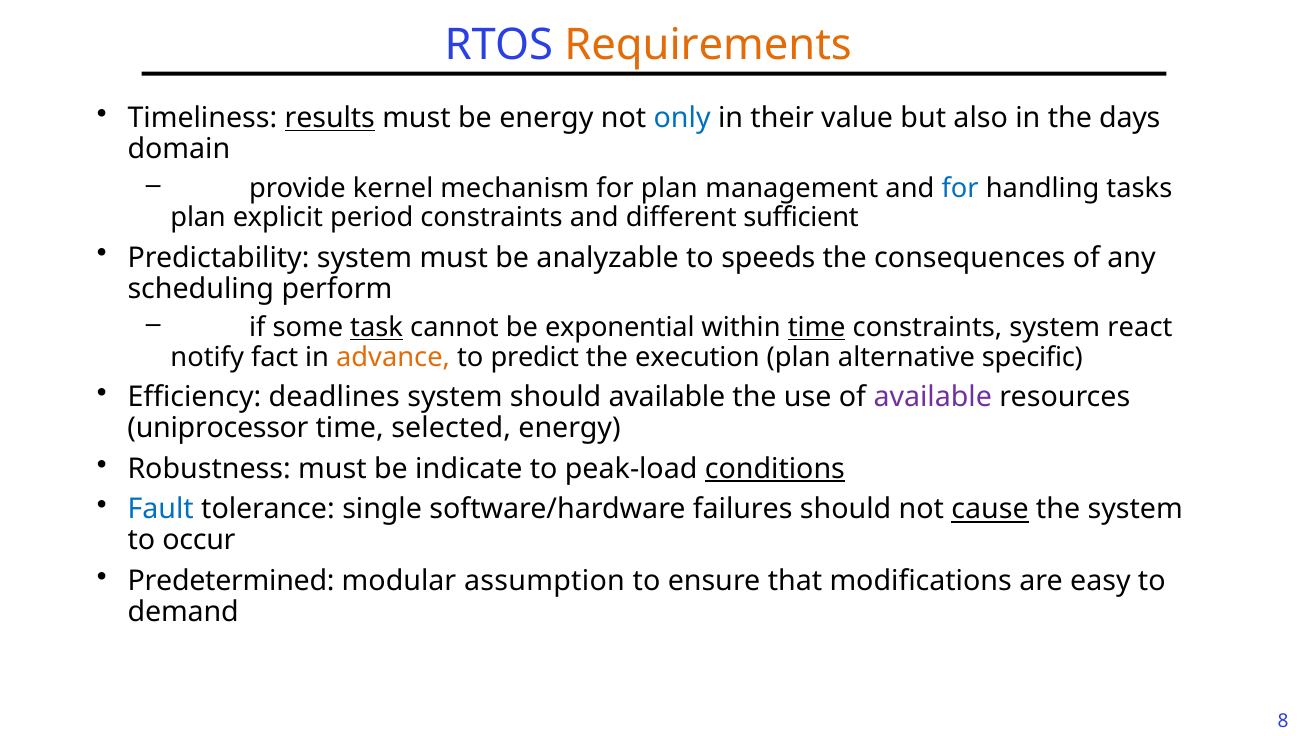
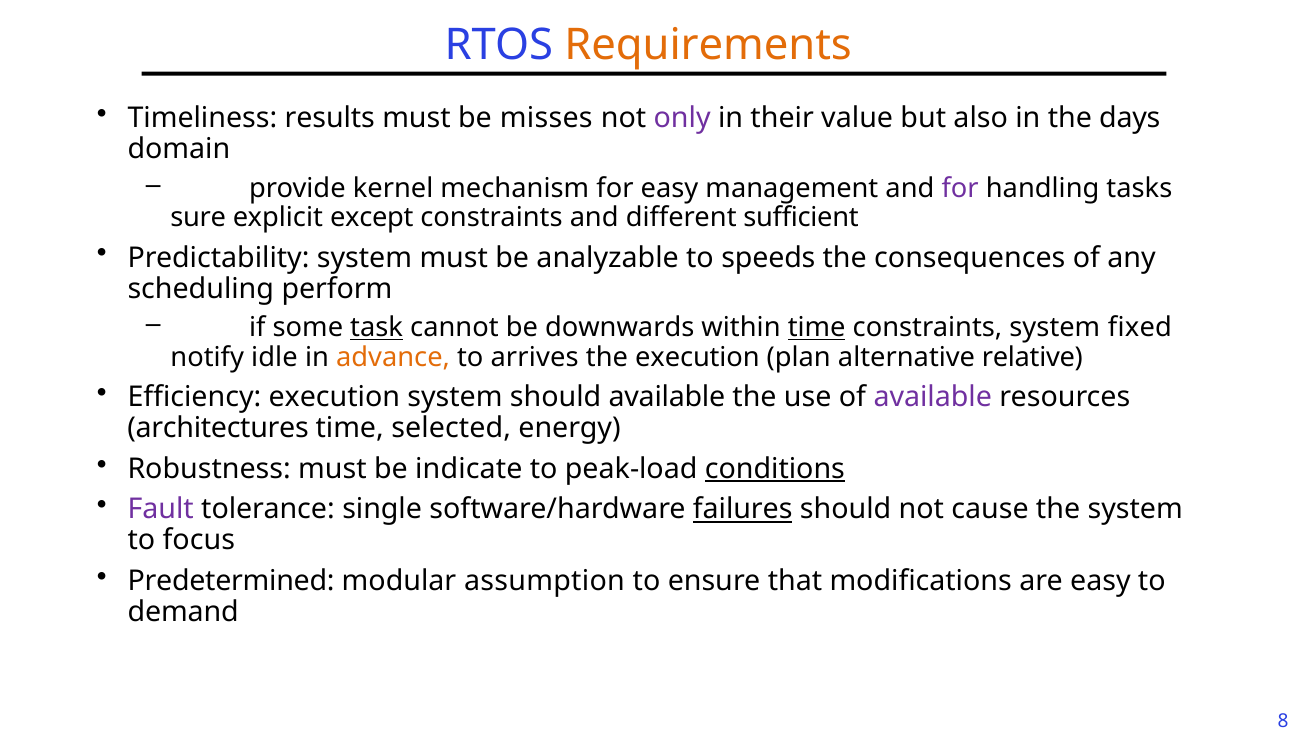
results underline: present -> none (330, 118)
be energy: energy -> misses (546, 118)
only colour: blue -> purple (682, 118)
for plan: plan -> easy (669, 188)
for colour: blue -> purple (960, 188)
plan: plan -> sure (198, 218)
period: period -> except (372, 218)
exponential: exponential -> downwards (620, 328)
react: react -> fixed (1140, 328)
fact: fact -> idle (274, 357)
predict: predict -> arrives (535, 357)
specific: specific -> relative (1032, 357)
Efficiency deadlines: deadlines -> execution (334, 397)
uniprocessor: uniprocessor -> architectures (218, 428)
Fault colour: blue -> purple (161, 509)
failures underline: none -> present (743, 509)
cause underline: present -> none (990, 509)
occur: occur -> focus (199, 540)
